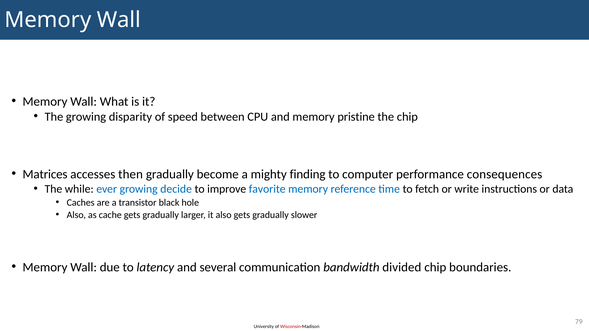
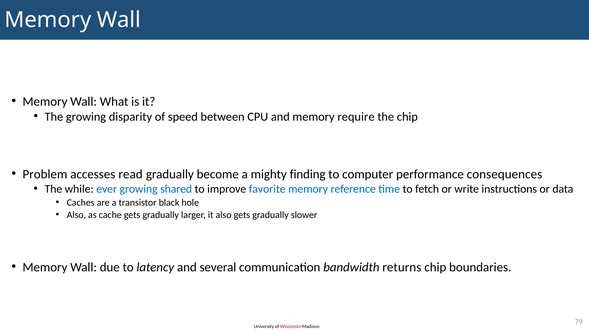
pristine: pristine -> require (356, 117)
Matrices: Matrices -> Problem (45, 174)
then: then -> read (131, 174)
decide: decide -> shared (176, 189)
divided: divided -> returns (402, 267)
